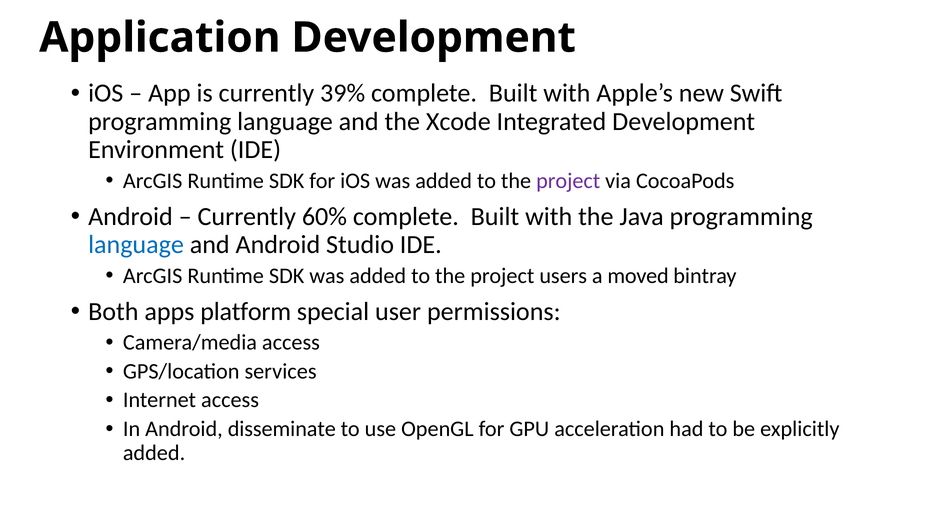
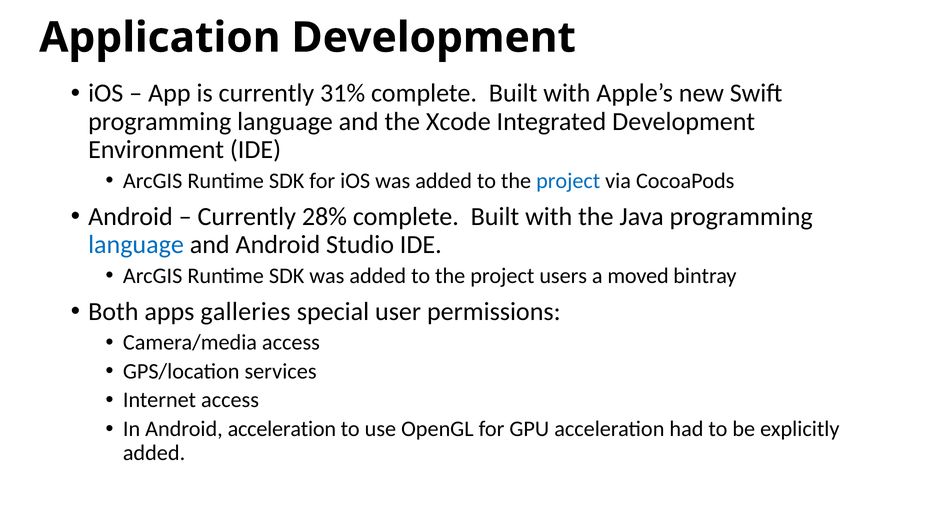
39%: 39% -> 31% (343, 93)
project colour: purple -> blue (568, 181)
60%: 60% -> 28% (324, 217)
platform: platform -> galleries (245, 311)
Android disseminate: disseminate -> acceleration (282, 429)
